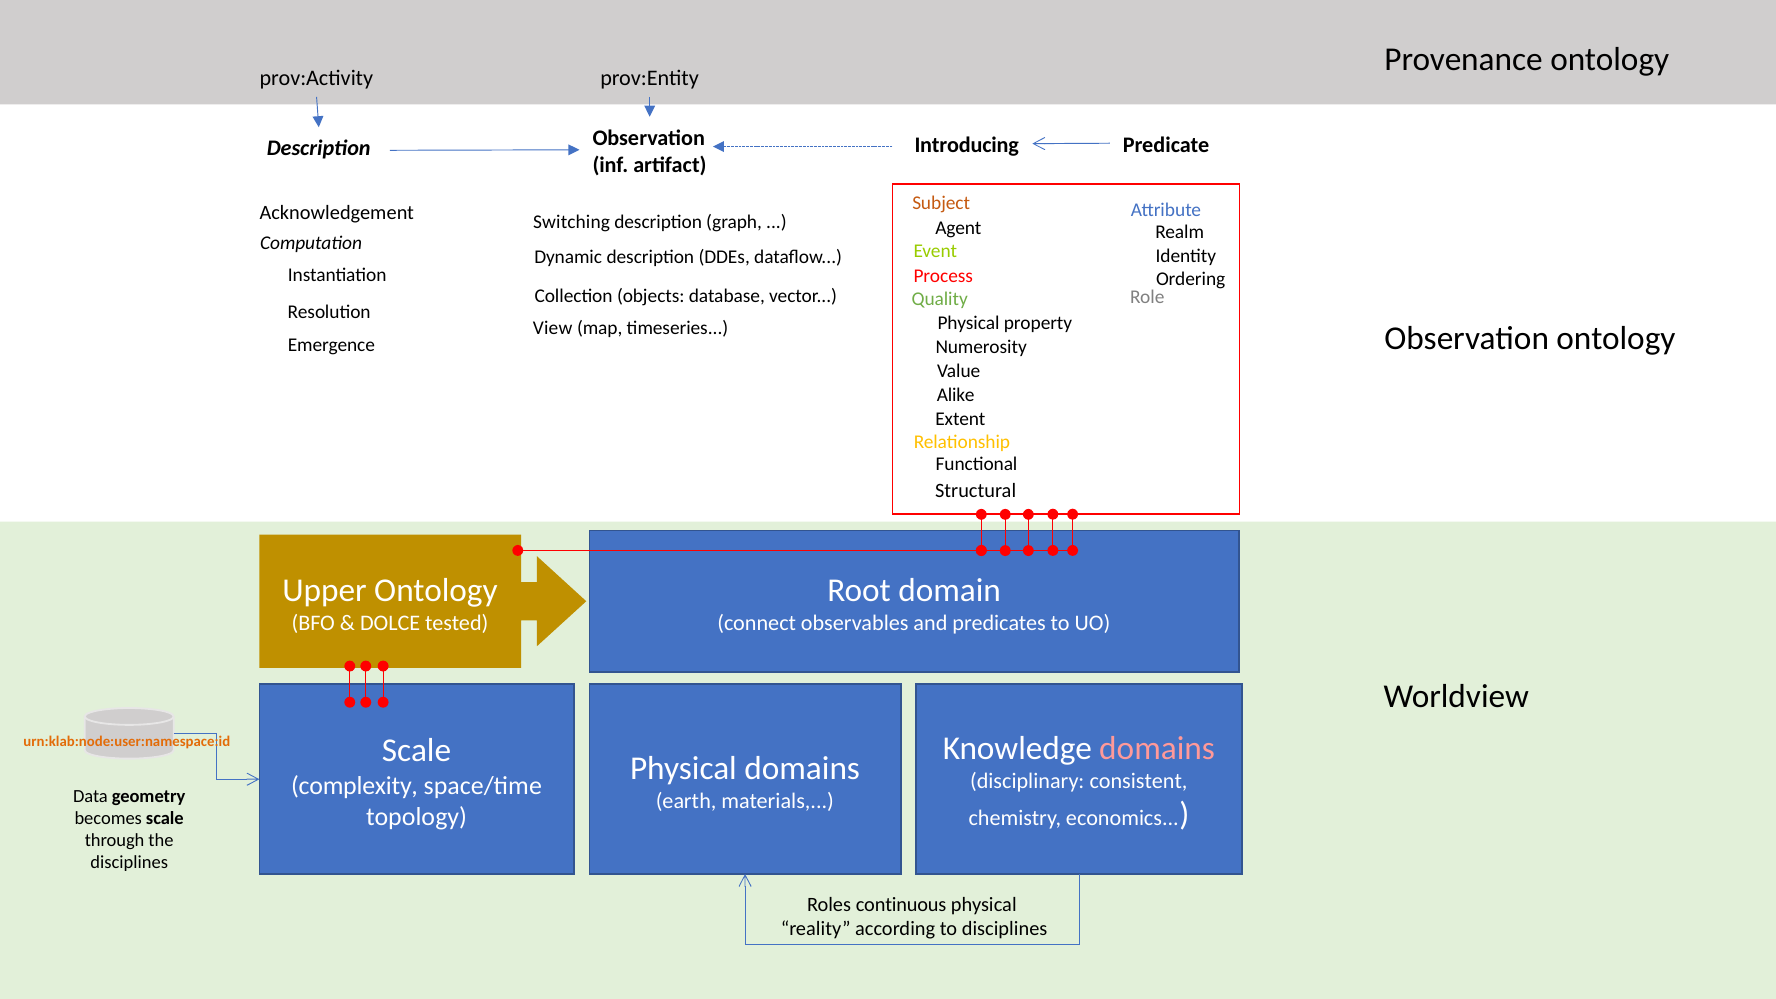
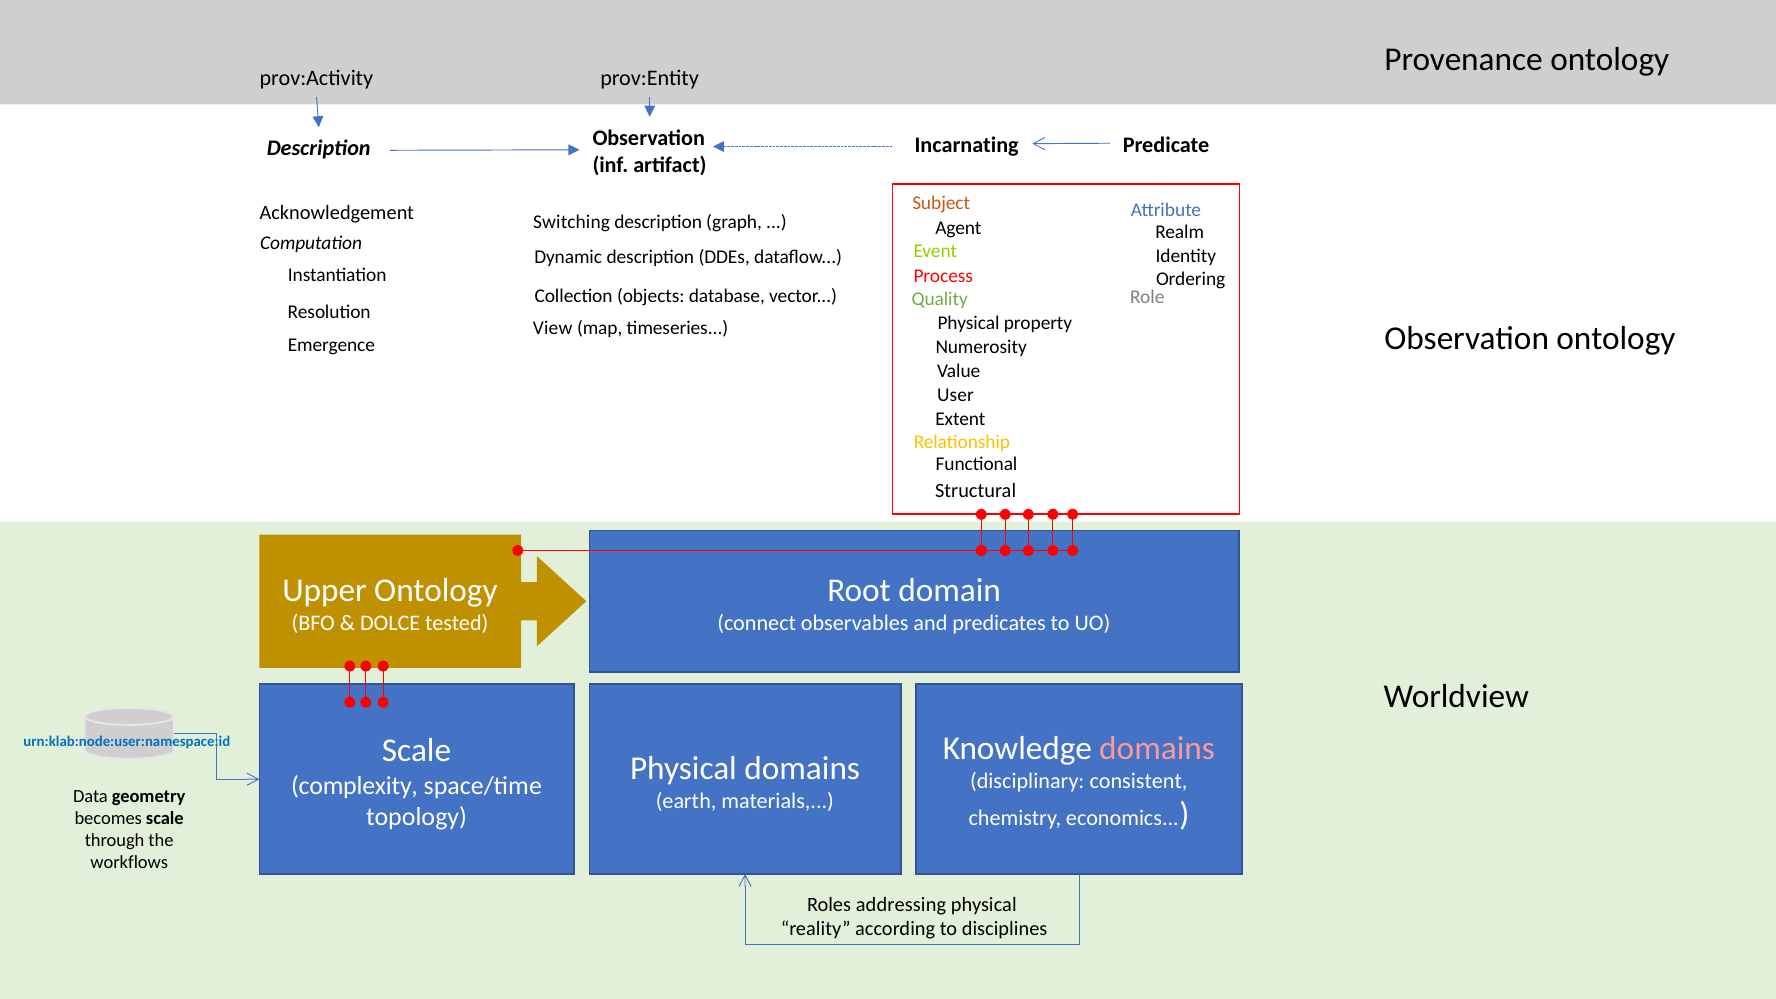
Introducing: Introducing -> Incarnating (967, 145)
Alike: Alike -> User (956, 395)
urn:klab:node:user:namespace:id colour: orange -> blue (127, 741)
disciplines: disciplines -> workflows (129, 863)
continuous: continuous -> addressing (901, 905)
